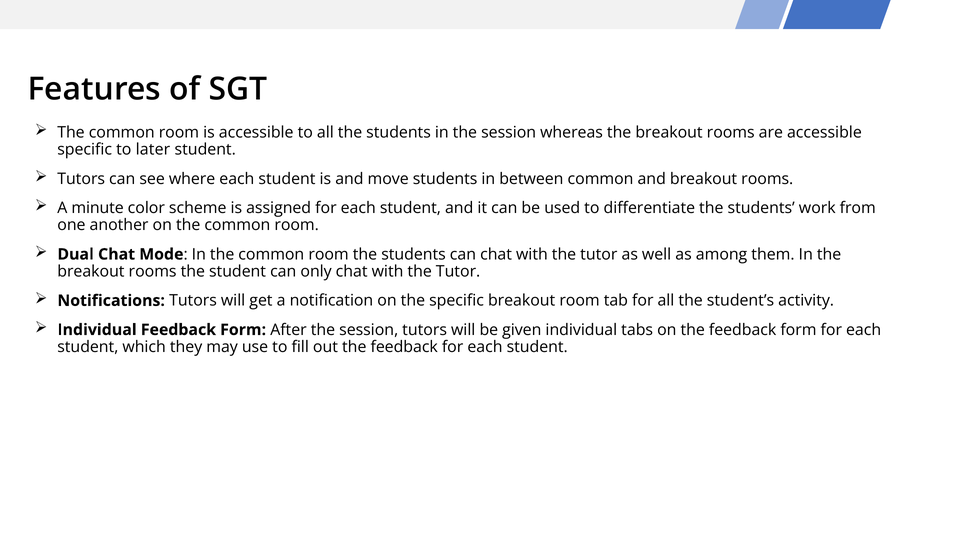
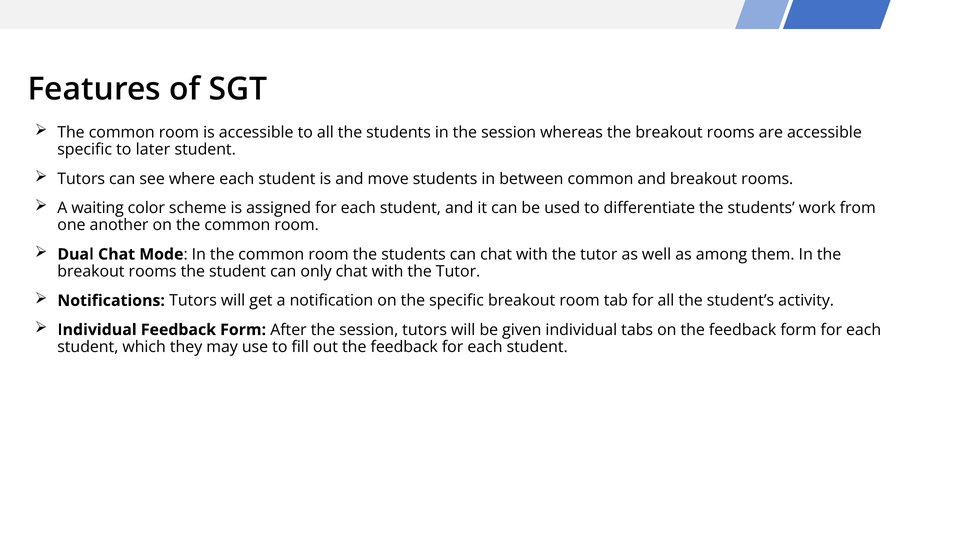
minute: minute -> waiting (98, 208)
